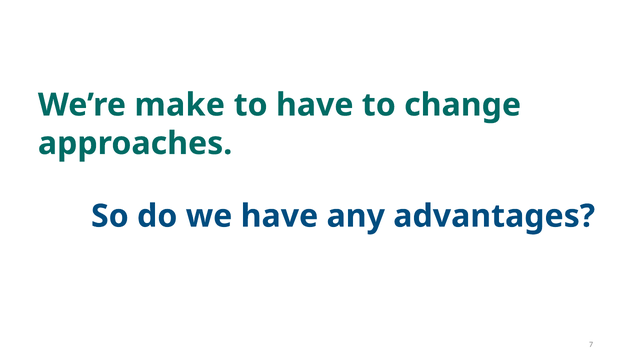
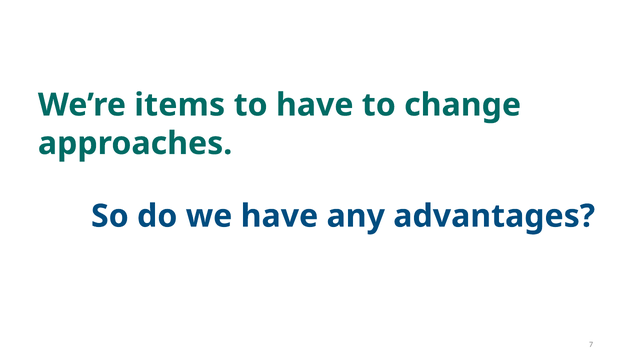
make: make -> items (180, 105)
